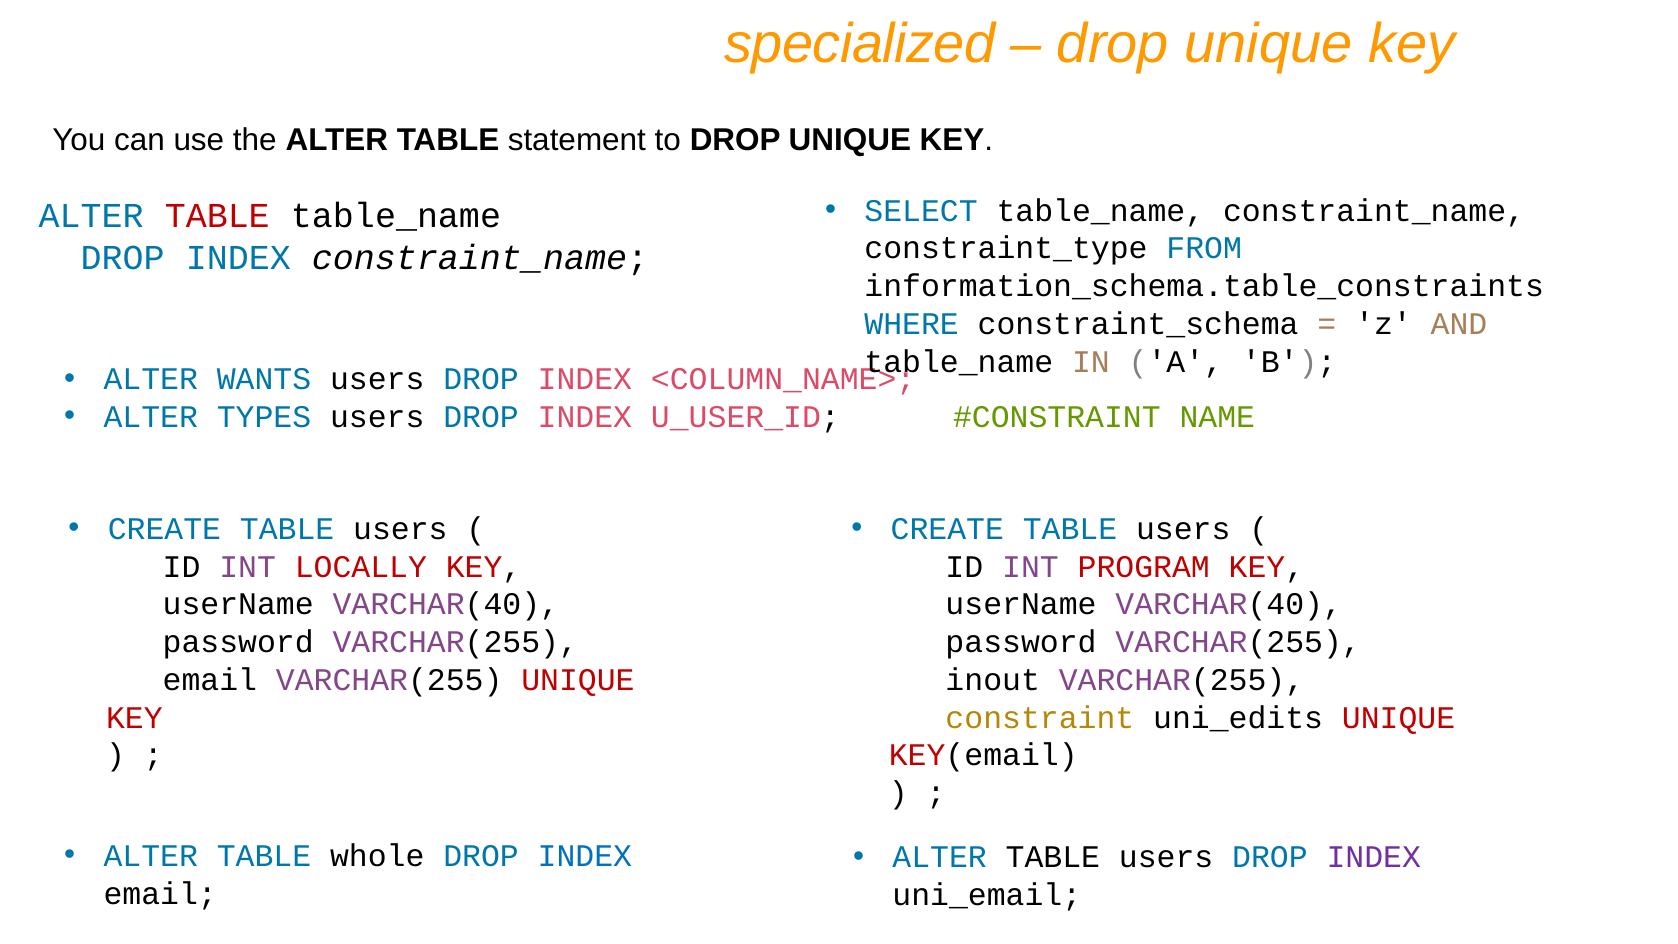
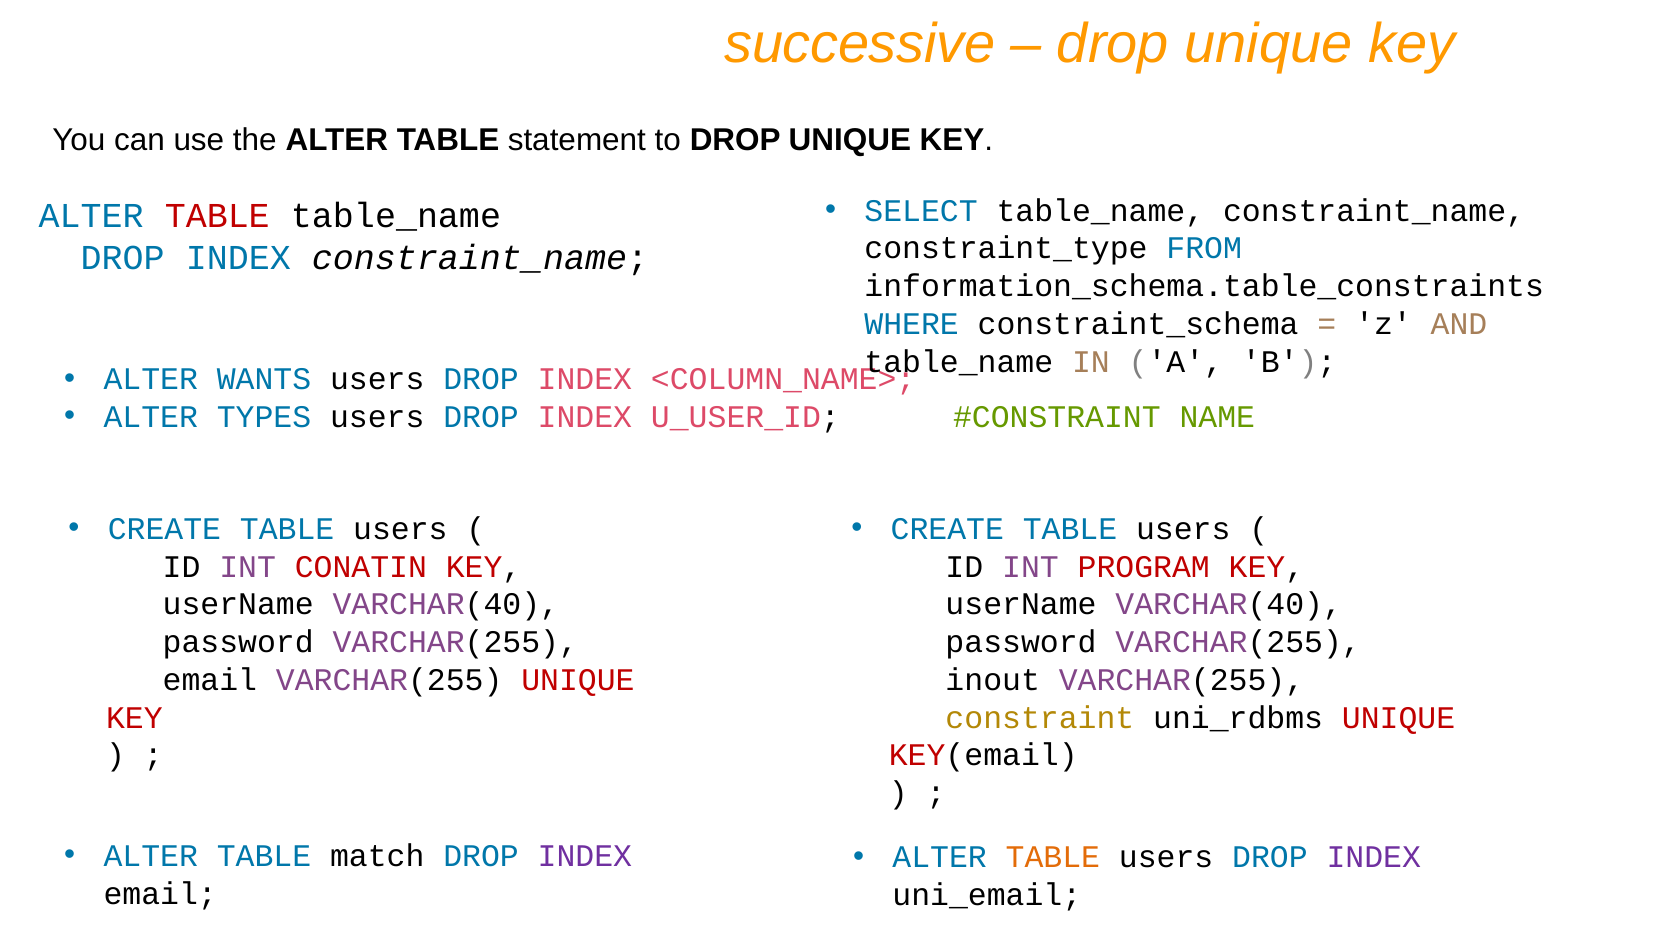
specialized: specialized -> successive (860, 44)
LOCALLY: LOCALLY -> CONATIN (361, 567)
uni_edits: uni_edits -> uni_rdbms (1238, 718)
whole: whole -> match (377, 856)
INDEX colour: blue -> purple (585, 856)
TABLE colour: black -> orange (1053, 857)
